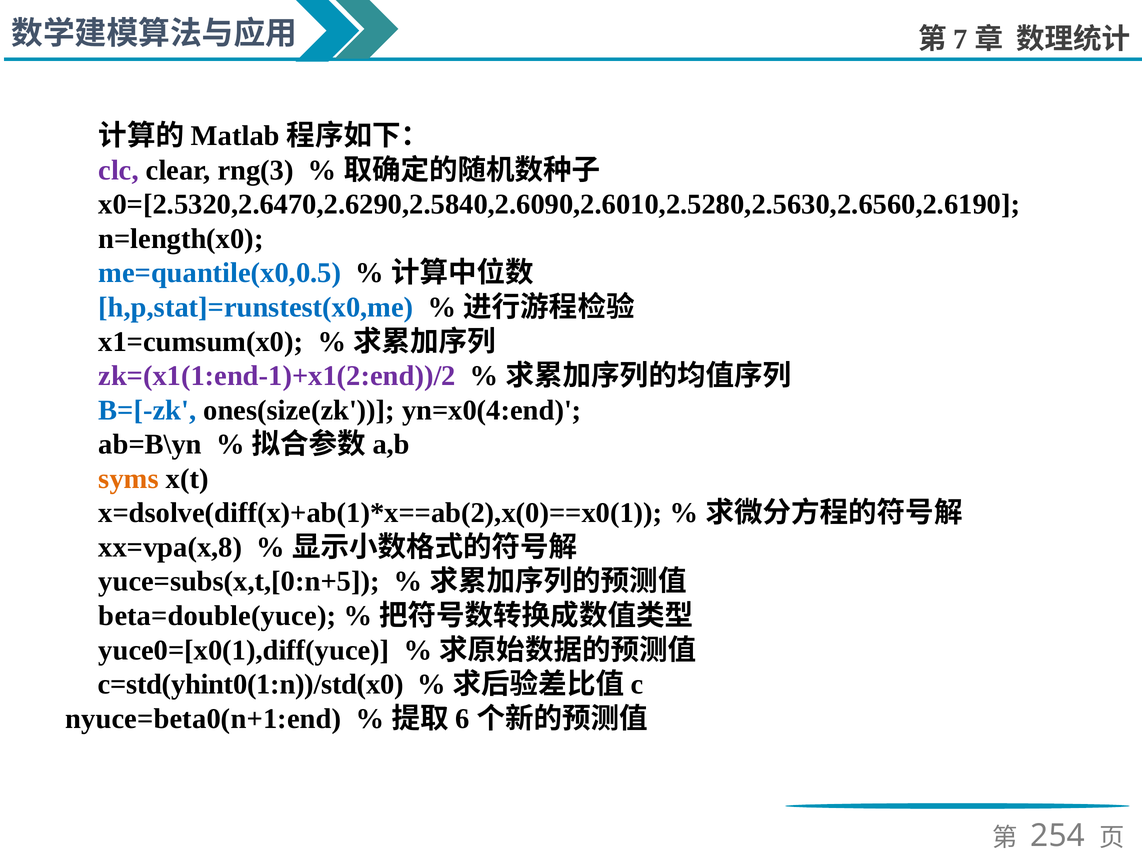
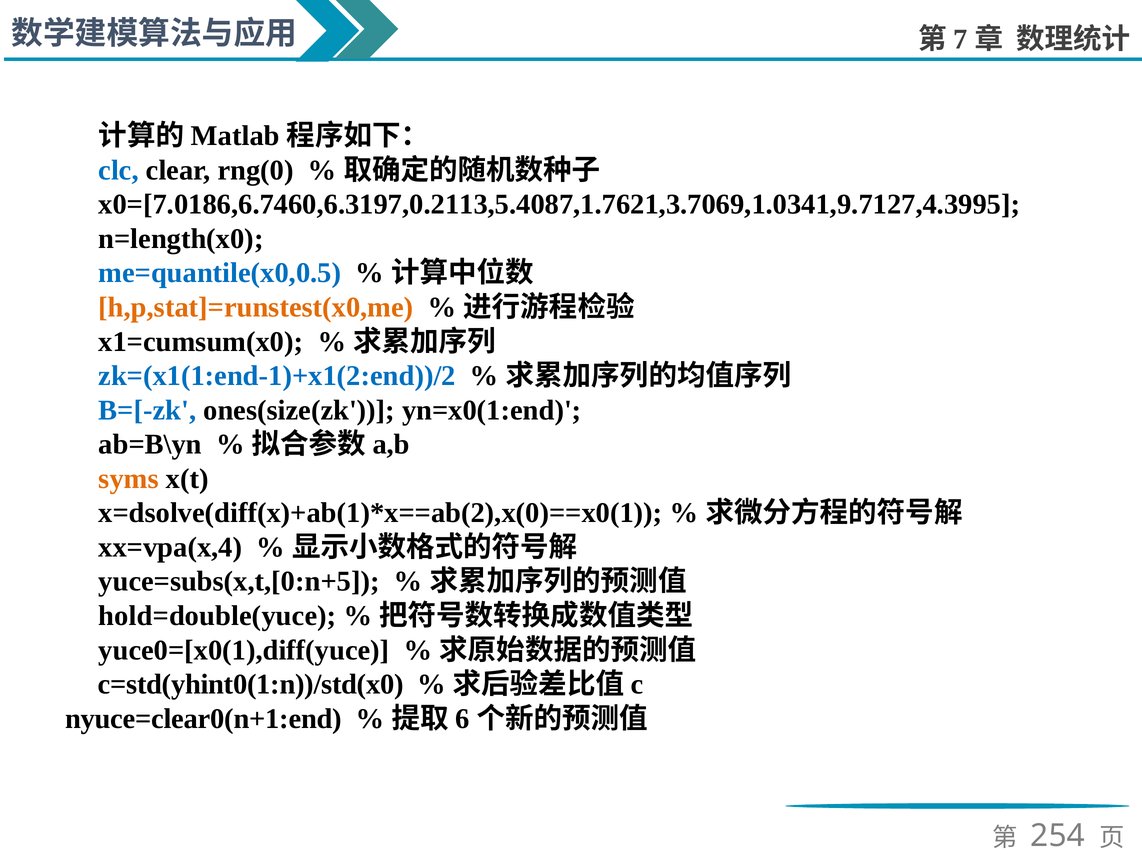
clc colour: purple -> blue (119, 170)
rng(3: rng(3 -> rng(0 (256, 170)
x0=[2.5320,2.6470,2.6290,2.5840,2.6090,2.6010,2.5280,2.5630,2.6560,2.6190: x0=[2.5320,2.6470,2.6290,2.5840,2.6090,2.6010,2.5280,2.5630,2.6560,2.6190 -> x0=[7.0186,6.7460,6.3197,0.2113,5.4087,1.7621,3.7069,1.0341,9.7127,4.3995 (559, 204)
h,p,stat]=runstest(x0,me colour: blue -> orange (256, 307)
zk=(x1(1:end-1)+x1(2:end))/2 colour: purple -> blue (277, 376)
yn=x0(4:end: yn=x0(4:end -> yn=x0(1:end (492, 410)
xx=vpa(x,8: xx=vpa(x,8 -> xx=vpa(x,4 (170, 547)
beta=double(yuce: beta=double(yuce -> hold=double(yuce (217, 615)
nyuce=beta0(n+1:end: nyuce=beta0(n+1:end -> nyuce=clear0(n+1:end (204, 718)
